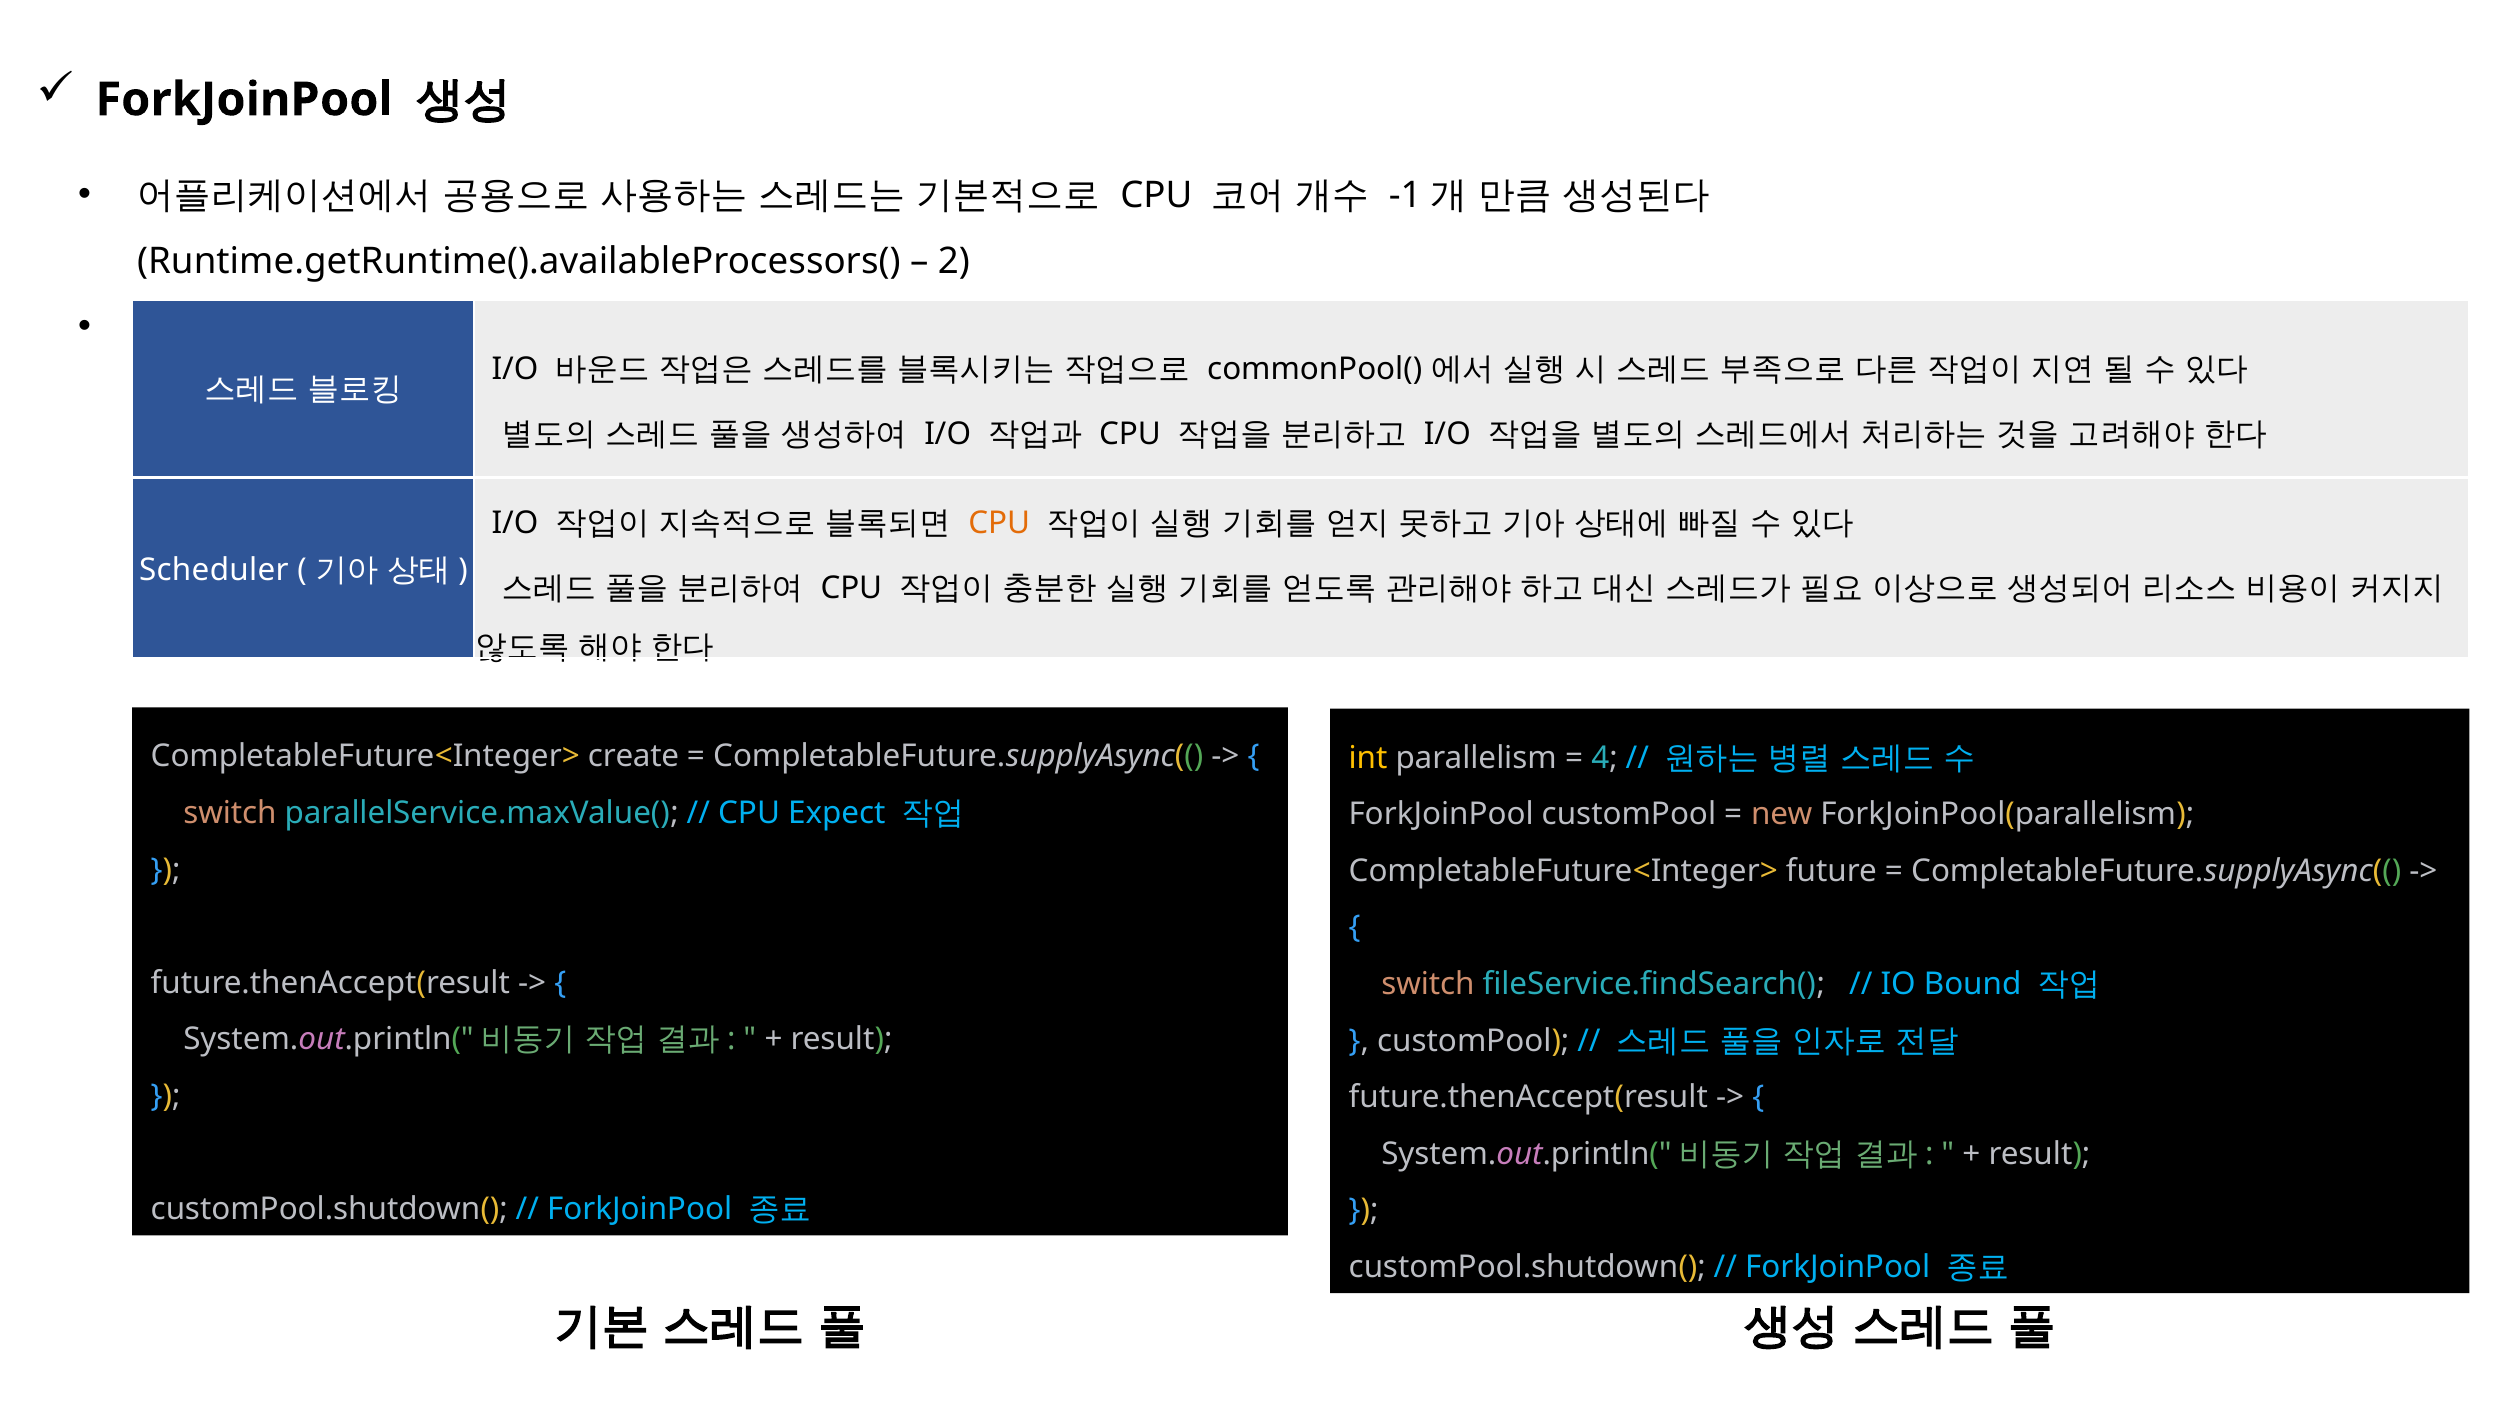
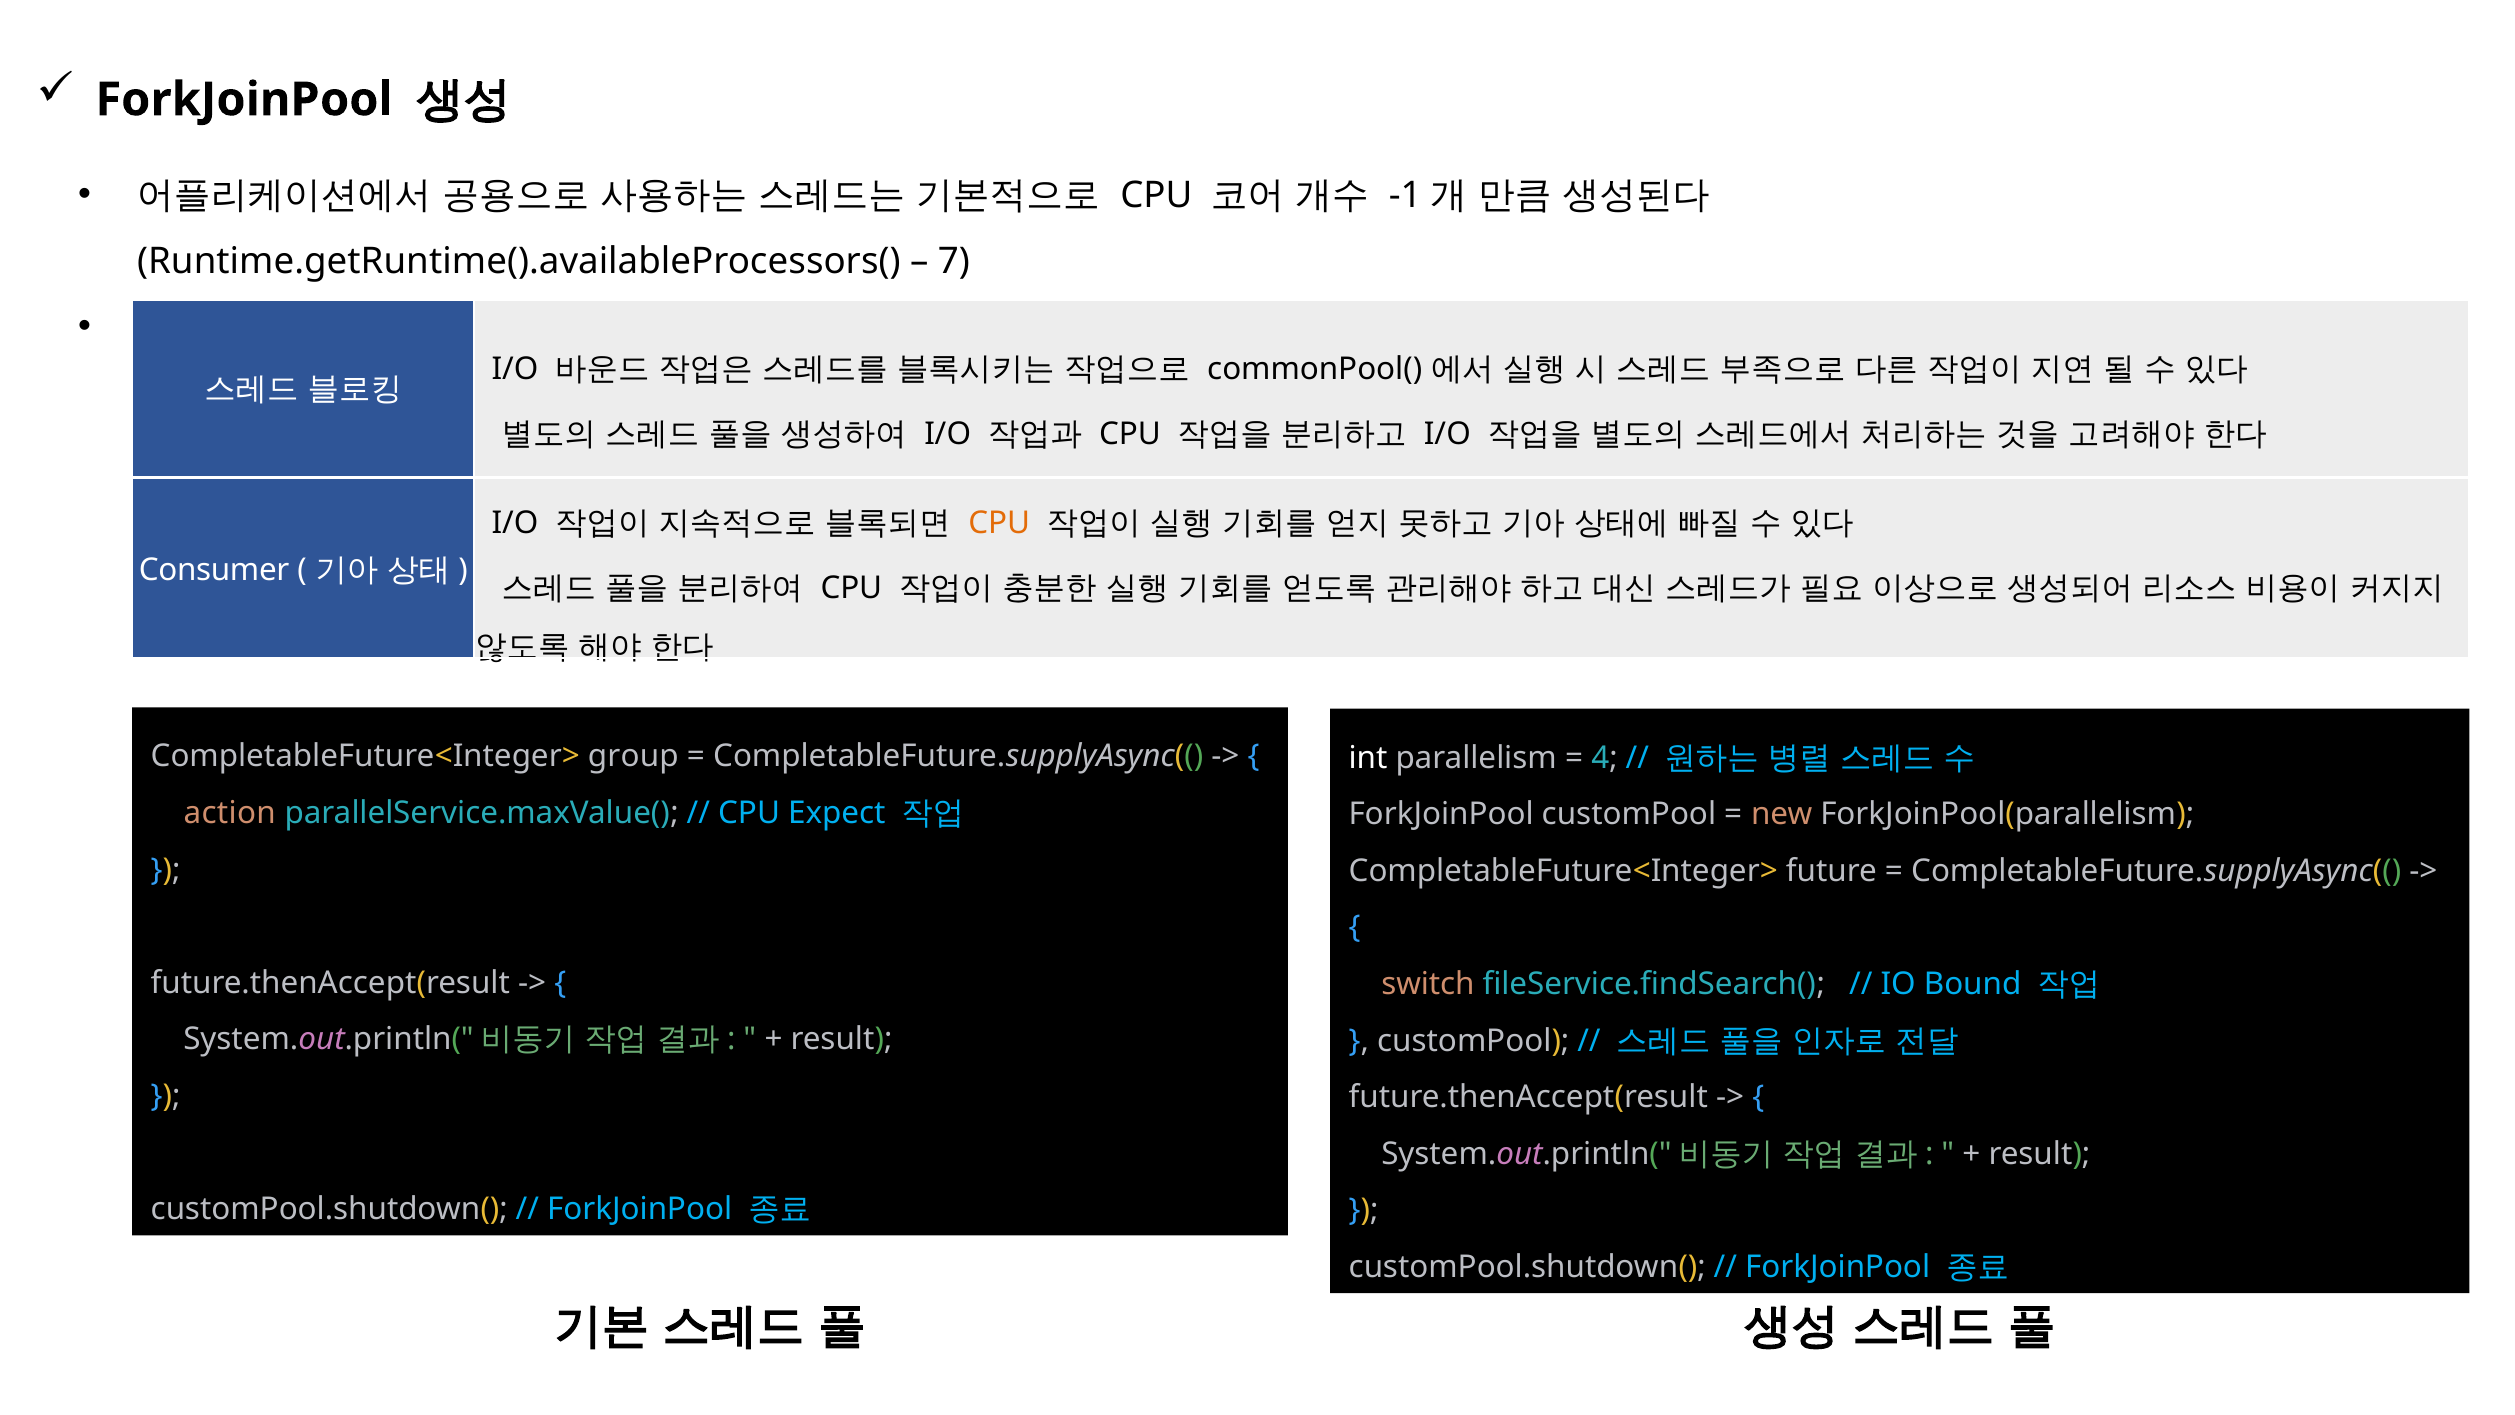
2: 2 -> 7 (954, 261)
Scheduler: Scheduler -> Consumer (214, 570)
create: create -> group (633, 756)
int colour: yellow -> white (1368, 758)
switch: switch -> action (230, 813)
